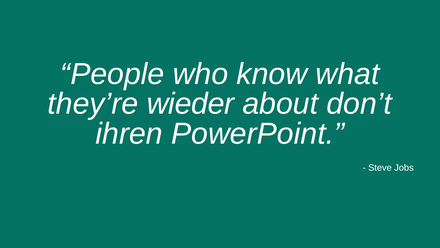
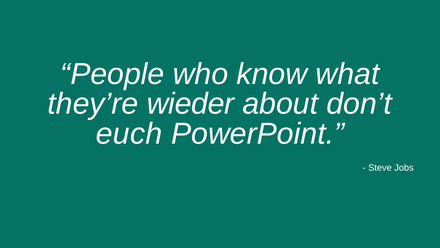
ihren: ihren -> euch (129, 134)
